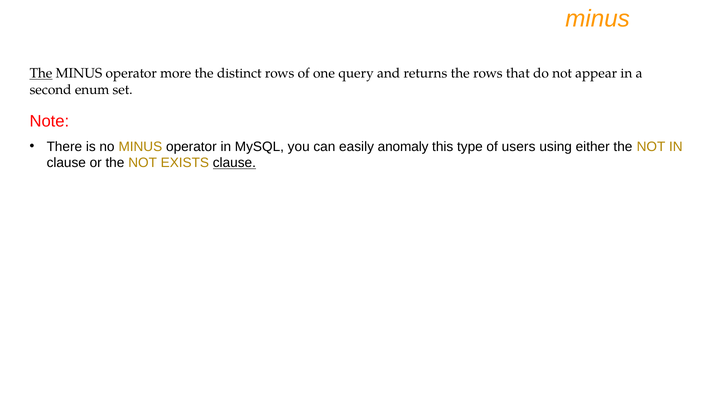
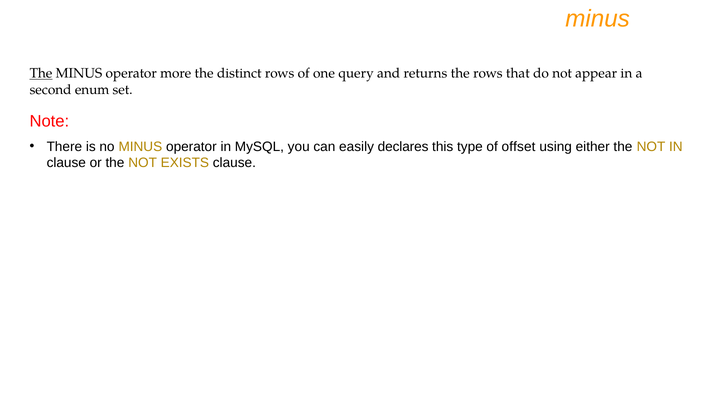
anomaly: anomaly -> declares (403, 147)
users: users -> offset (519, 147)
clause underline: present -> none (234, 163)
